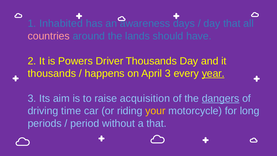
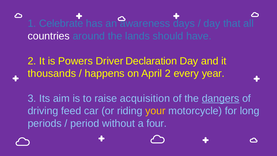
Inhabited: Inhabited -> Celebrate (61, 24)
countries colour: pink -> white (49, 36)
Driver Thousands: Thousands -> Declaration (151, 61)
April 3: 3 -> 2 (168, 73)
year underline: present -> none (213, 73)
time: time -> feed (71, 111)
a that: that -> four (157, 123)
